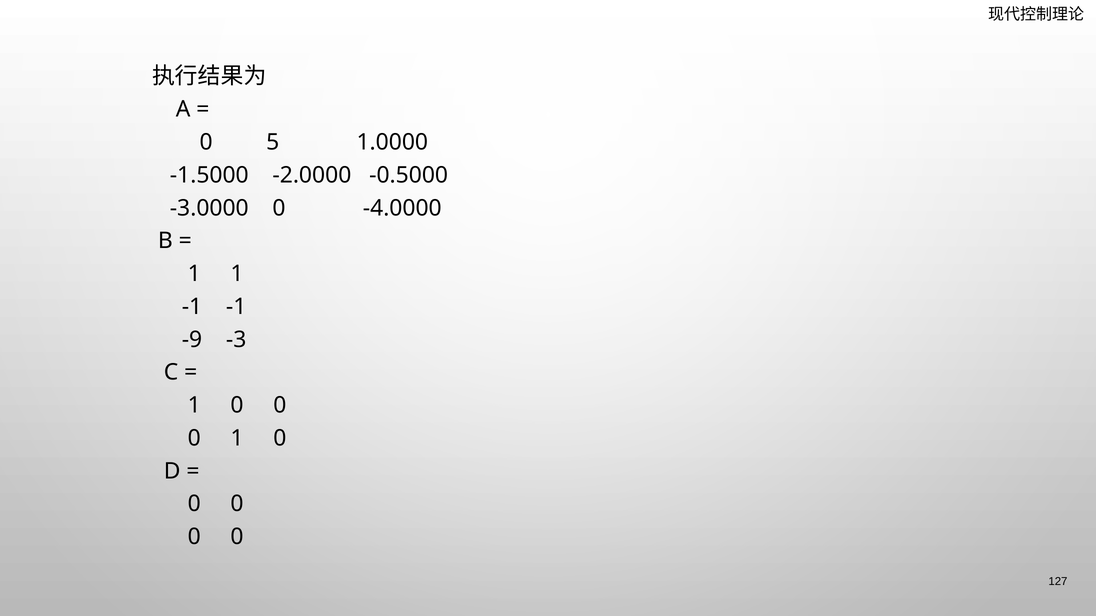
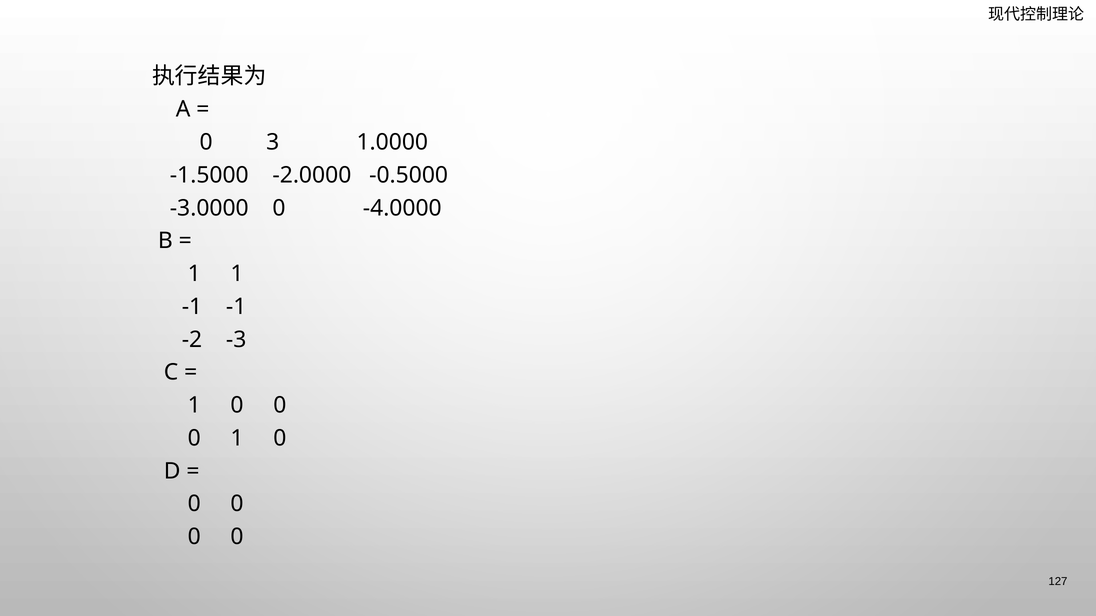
5: 5 -> 3 (273, 142)
-9: -9 -> -2 (192, 340)
